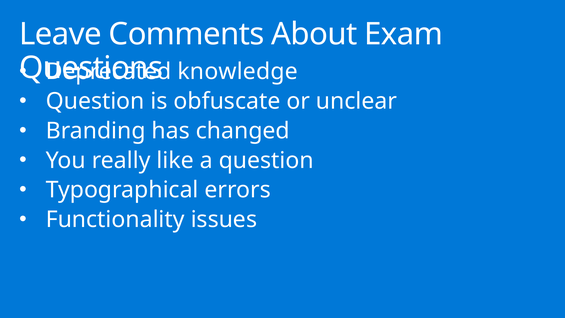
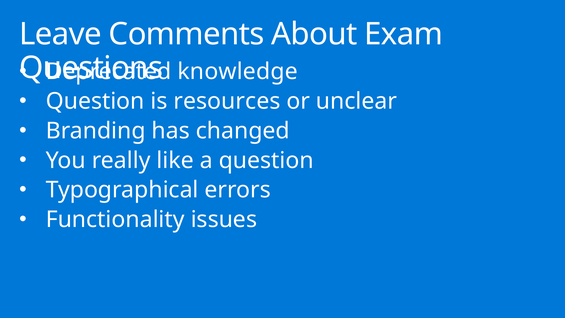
obfuscate: obfuscate -> resources (227, 101)
